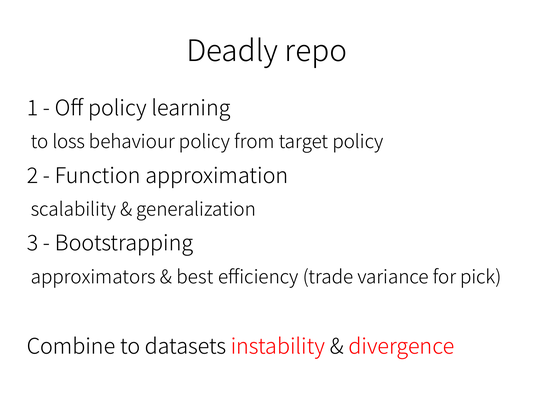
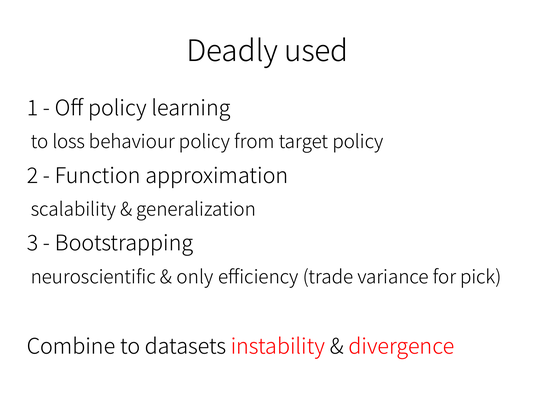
repo: repo -> used (316, 51)
approximators: approximators -> neuroscientific (93, 277)
best: best -> only (195, 277)
